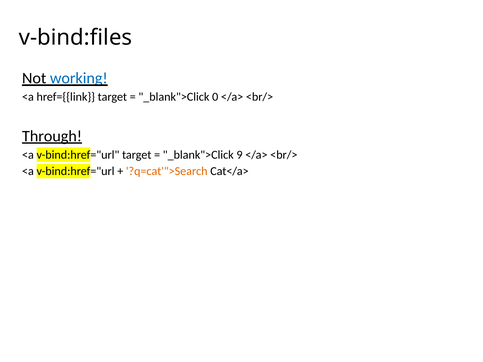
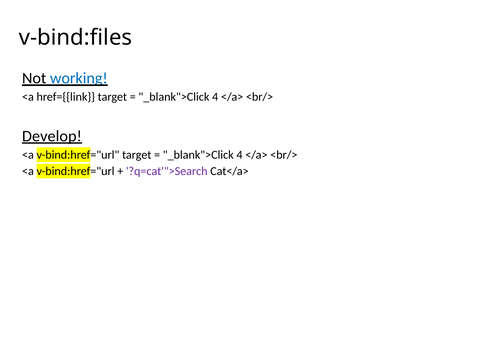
0: 0 -> 4 (215, 97)
Through: Through -> Develop (52, 136)
9: 9 -> 4 (239, 155)
?q=cat'">Search colour: orange -> purple (167, 171)
